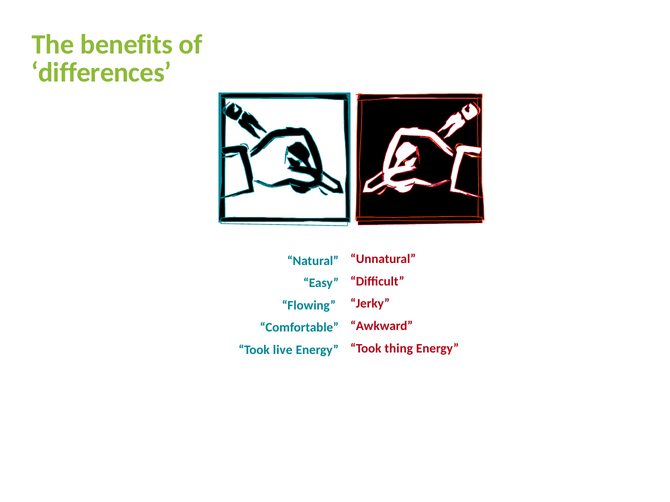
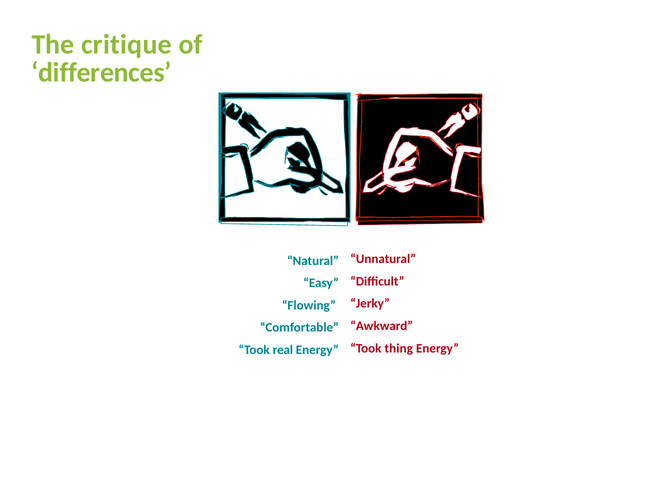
benefits: benefits -> critique (126, 45)
live: live -> real (283, 350)
